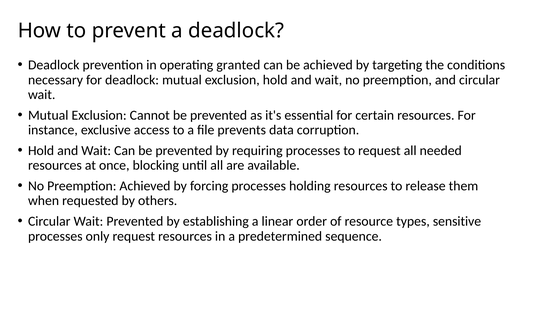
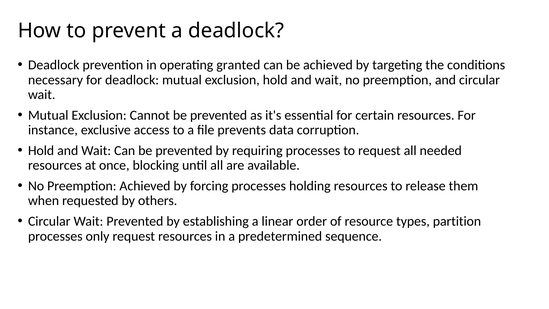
sensitive: sensitive -> partition (457, 221)
